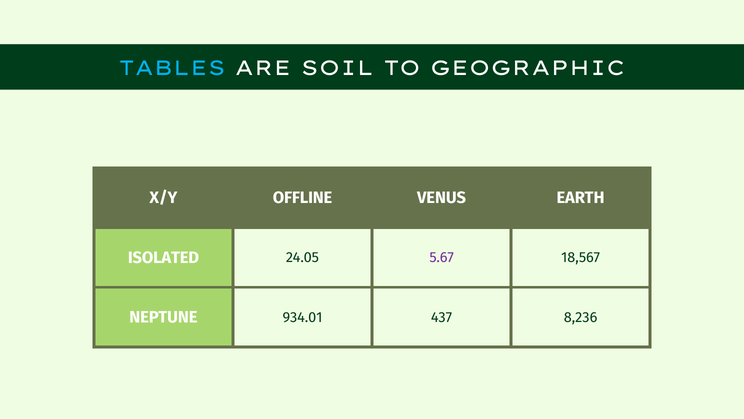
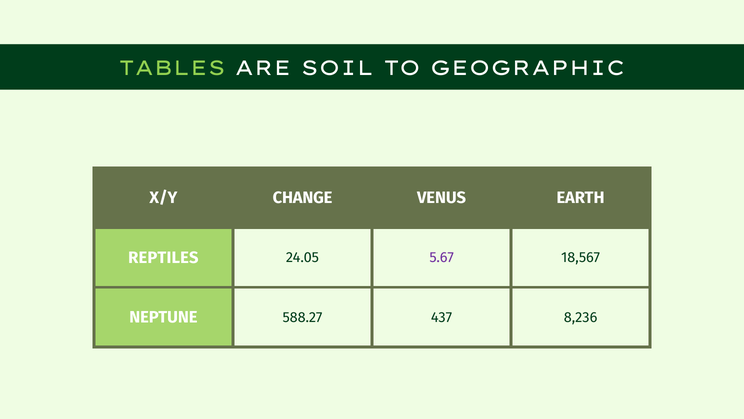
TABLES colour: light blue -> light green (172, 68)
OFFLINE: OFFLINE -> CHANGE (303, 198)
ISOLATED: ISOLATED -> REPTILES (163, 257)
934.01: 934.01 -> 588.27 (302, 317)
